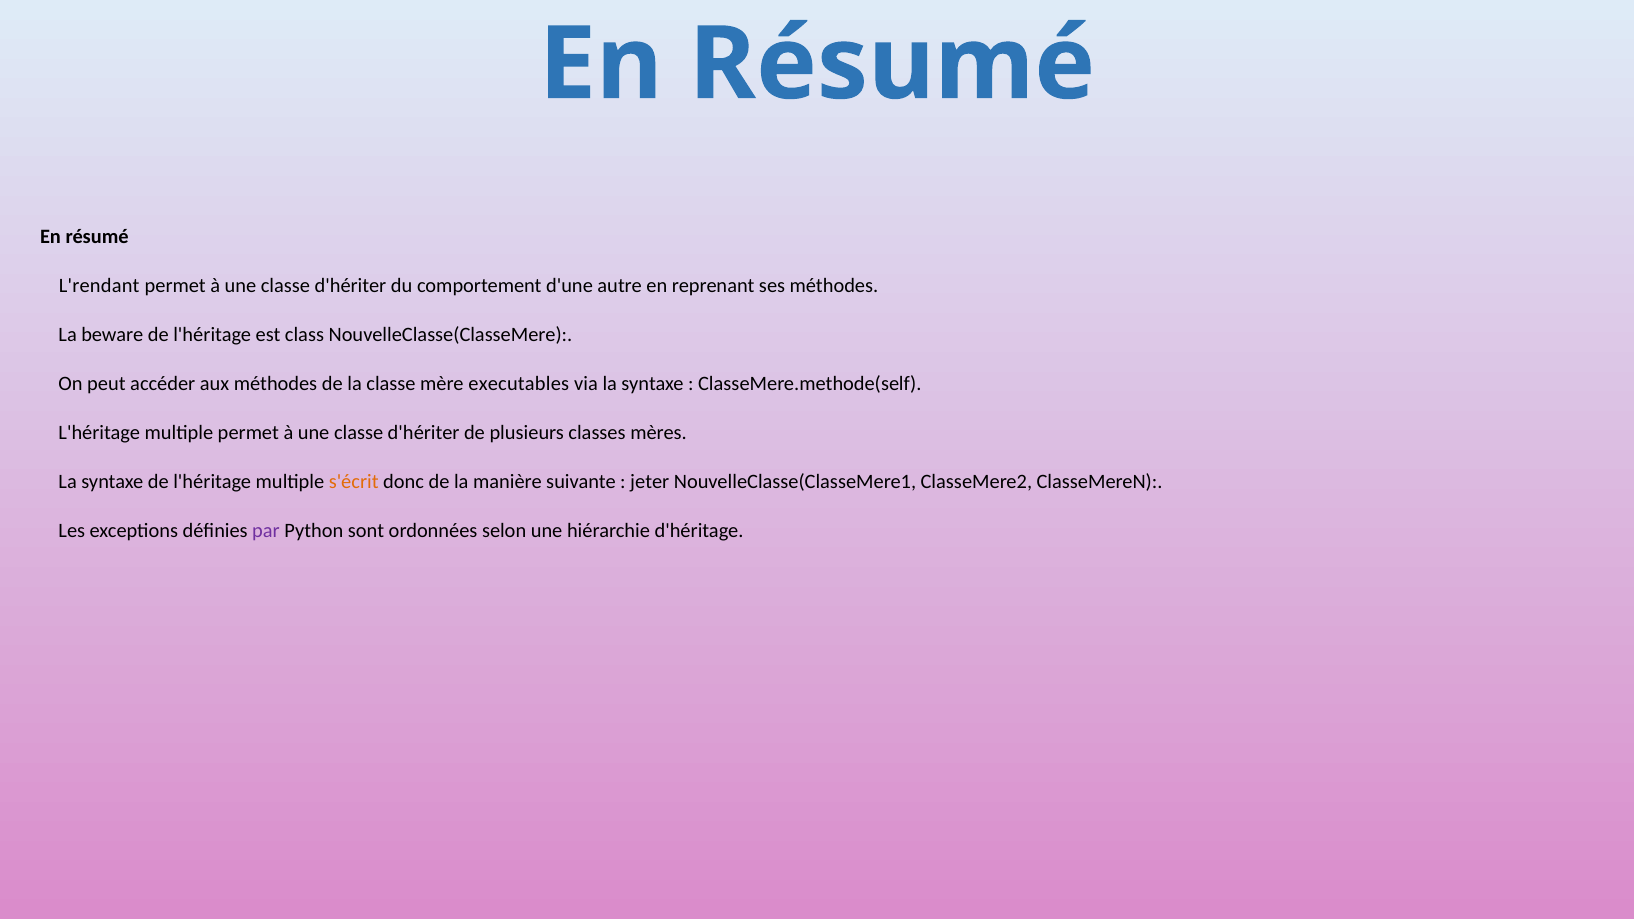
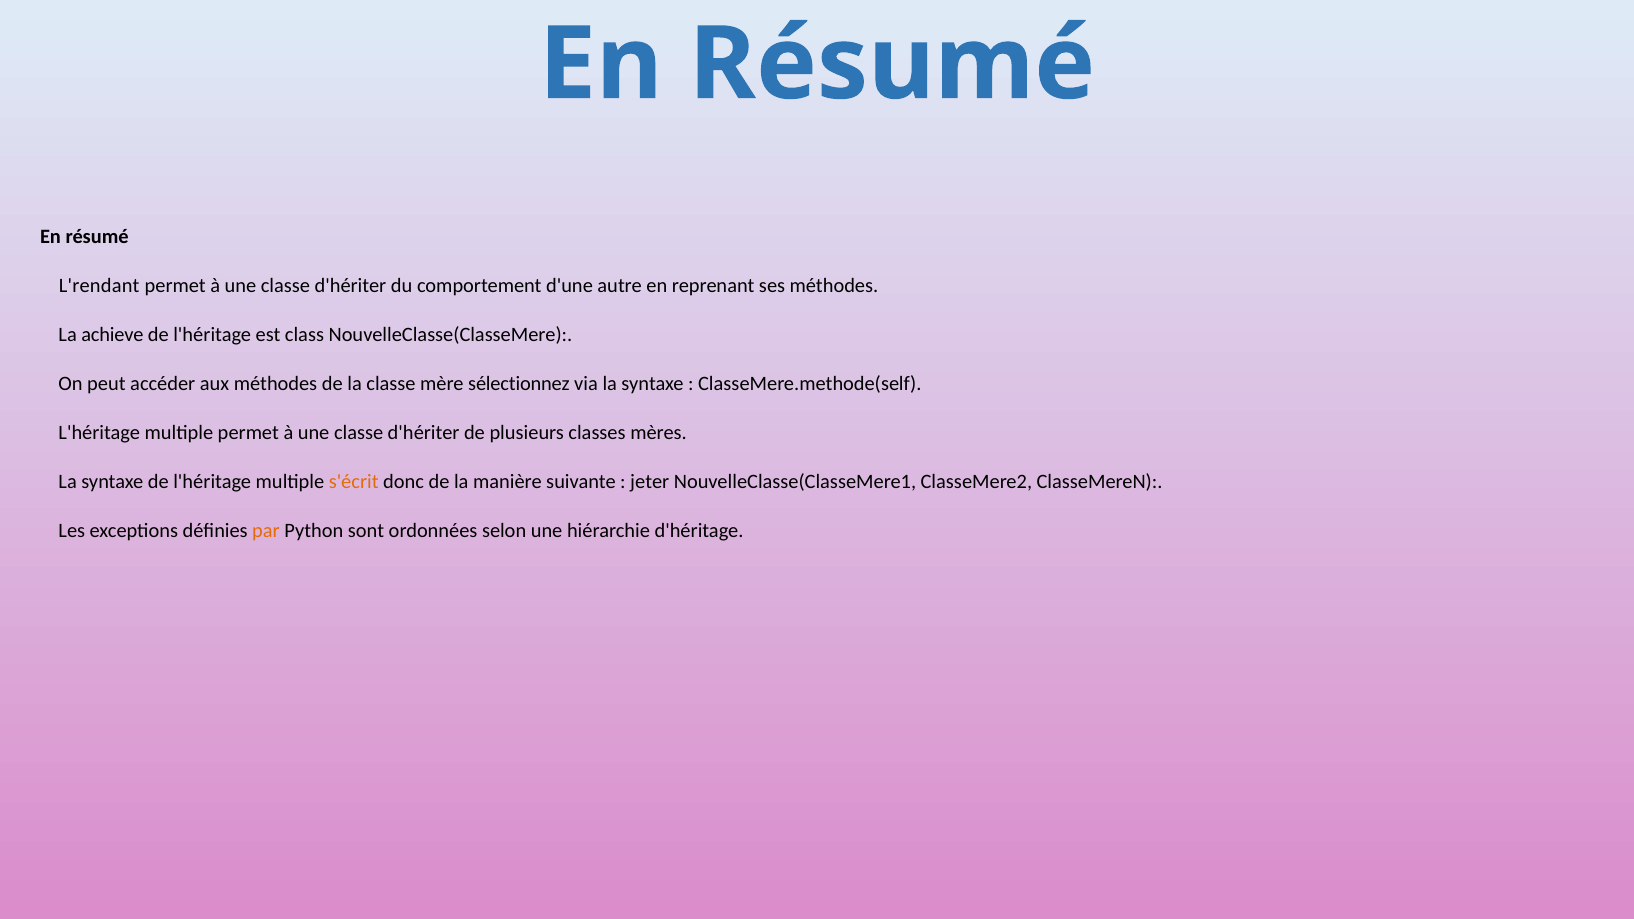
beware: beware -> achieve (112, 335)
executables: executables -> sélectionnez (519, 384)
par colour: purple -> orange (266, 531)
